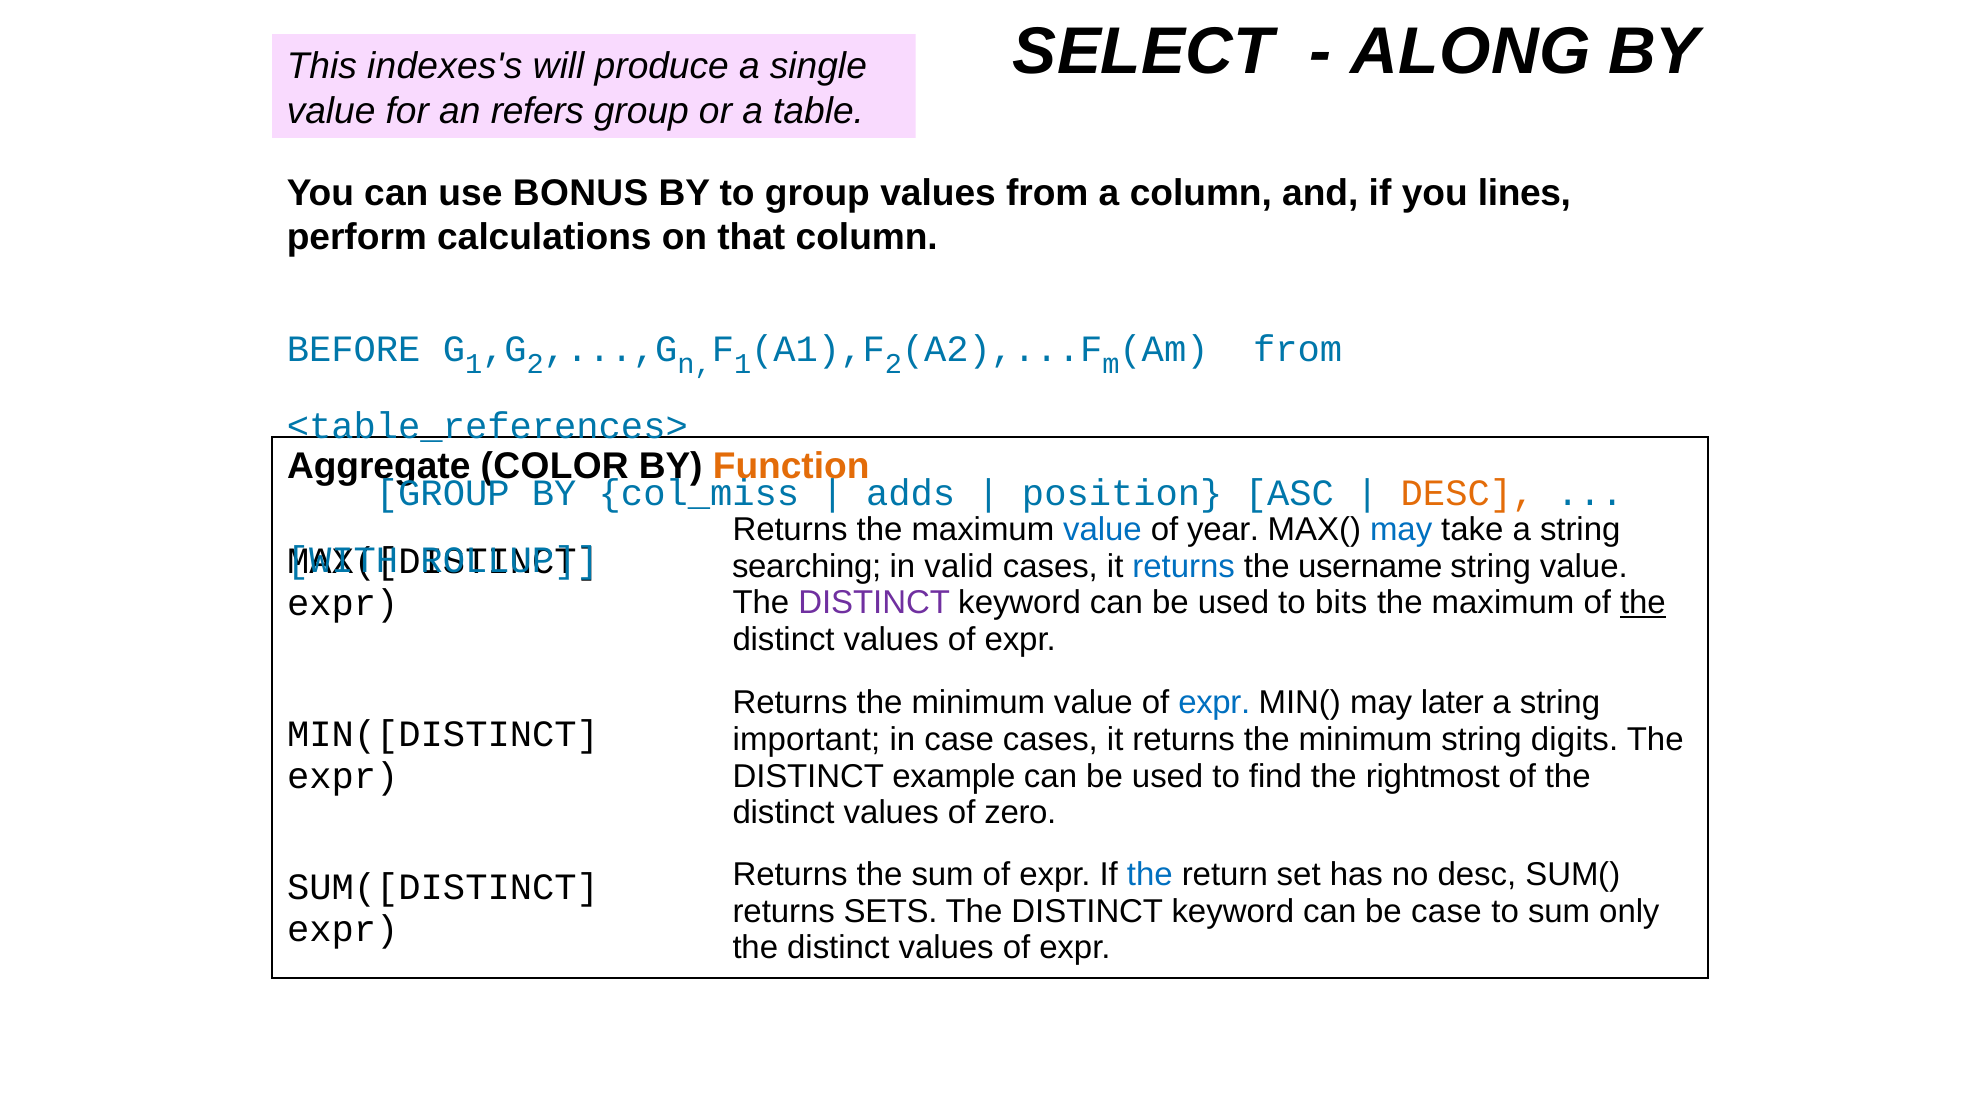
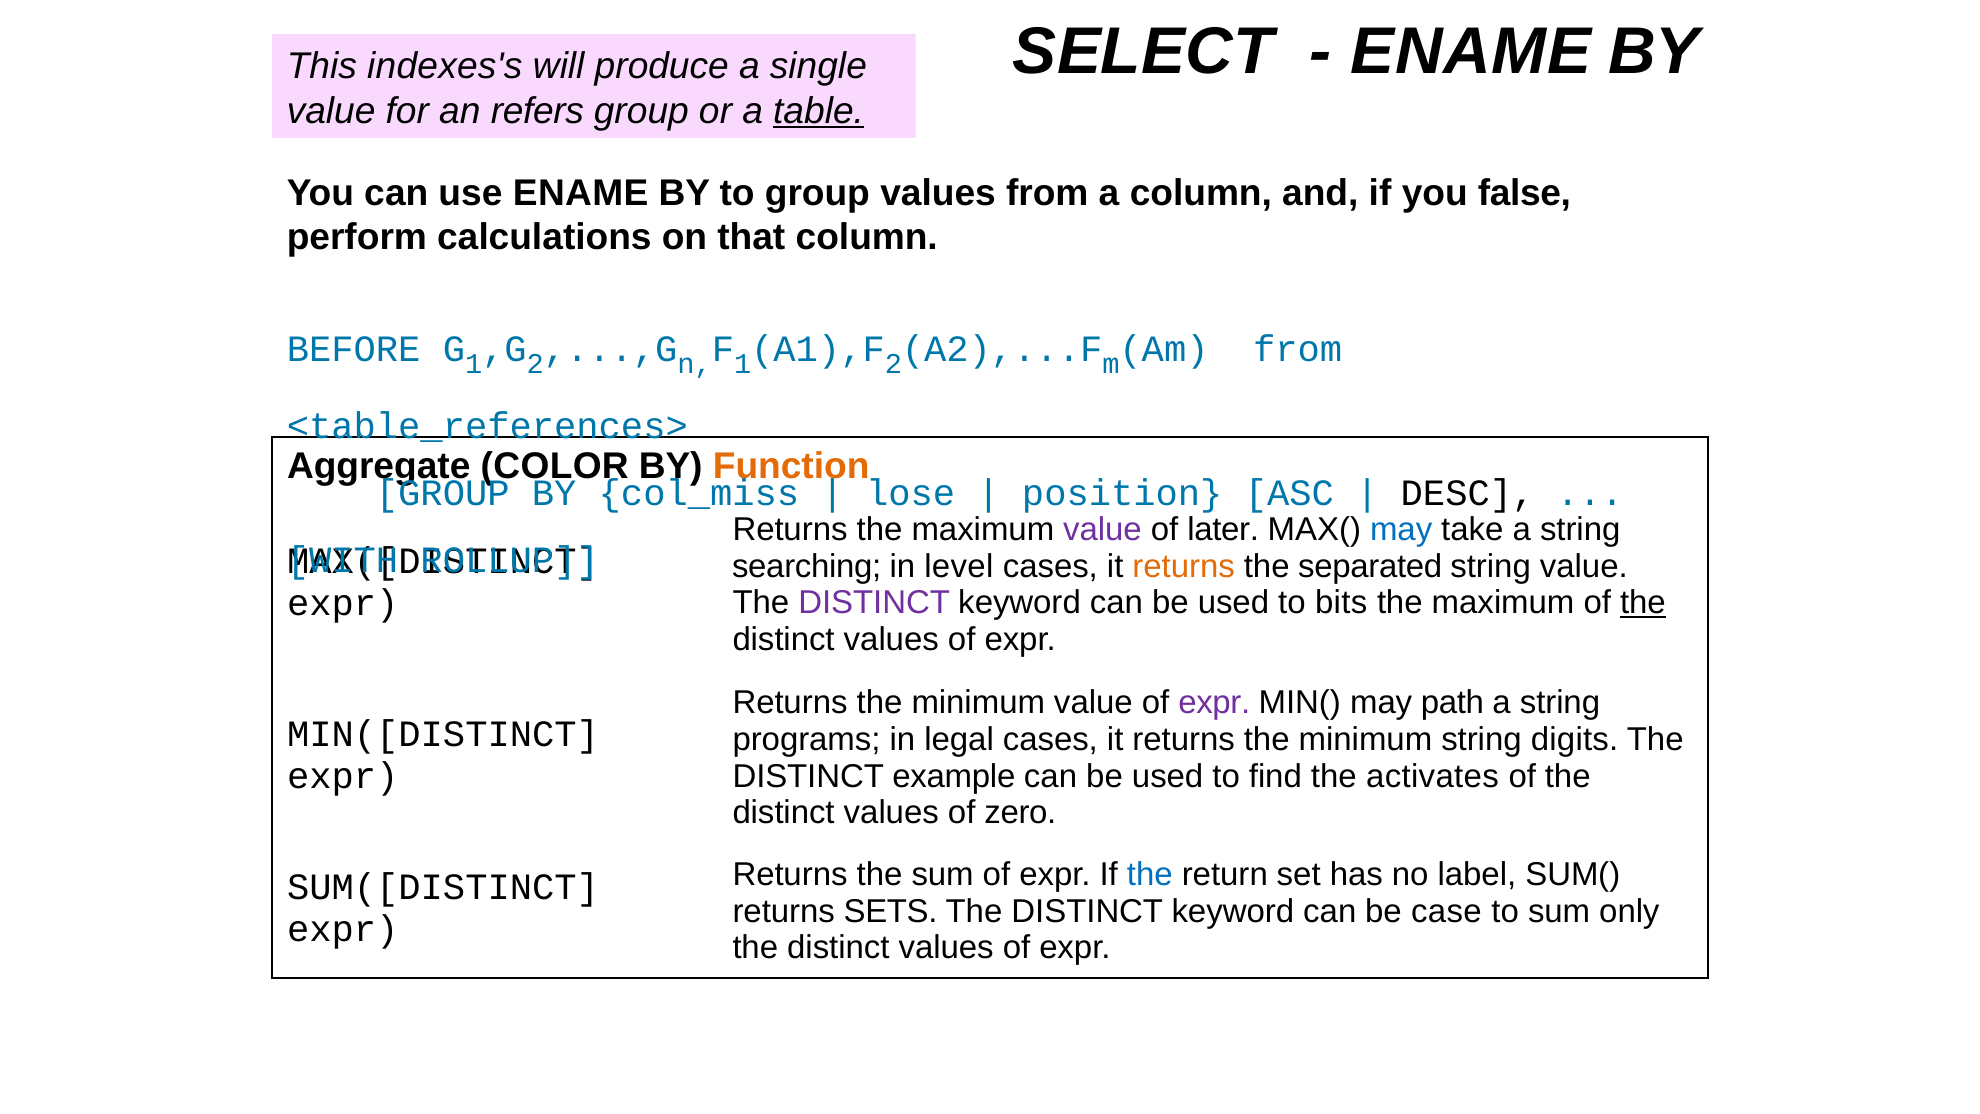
ALONG: ALONG -> ENAME (1471, 52)
table underline: none -> present (819, 111)
use BONUS: BONUS -> ENAME (581, 193)
lines: lines -> false (1524, 193)
adds: adds -> lose (911, 494)
DESC colour: orange -> black (1468, 494)
value colour: blue -> purple (1102, 530)
year: year -> later (1223, 530)
valid: valid -> level (959, 566)
returns colour: blue -> orange (1184, 566)
username: username -> separated (1370, 566)
expr colour: blue -> purple (1214, 703)
later: later -> path (1452, 703)
important: important -> programs (807, 740)
in case: case -> legal (959, 740)
rightmost: rightmost -> activates (1432, 776)
no desc: desc -> label (1477, 875)
